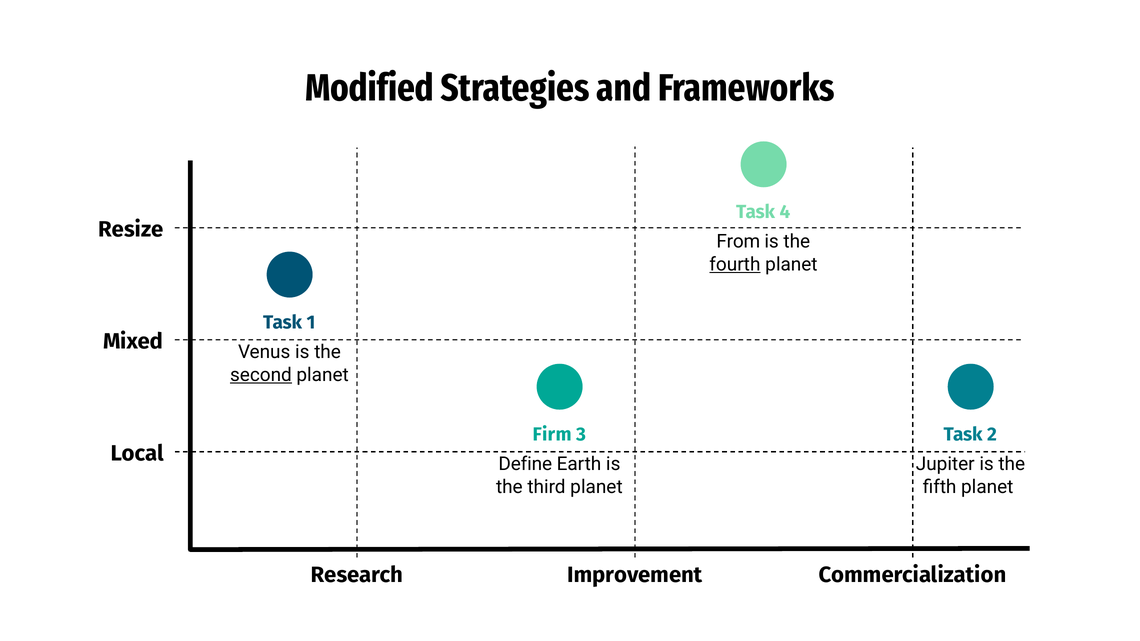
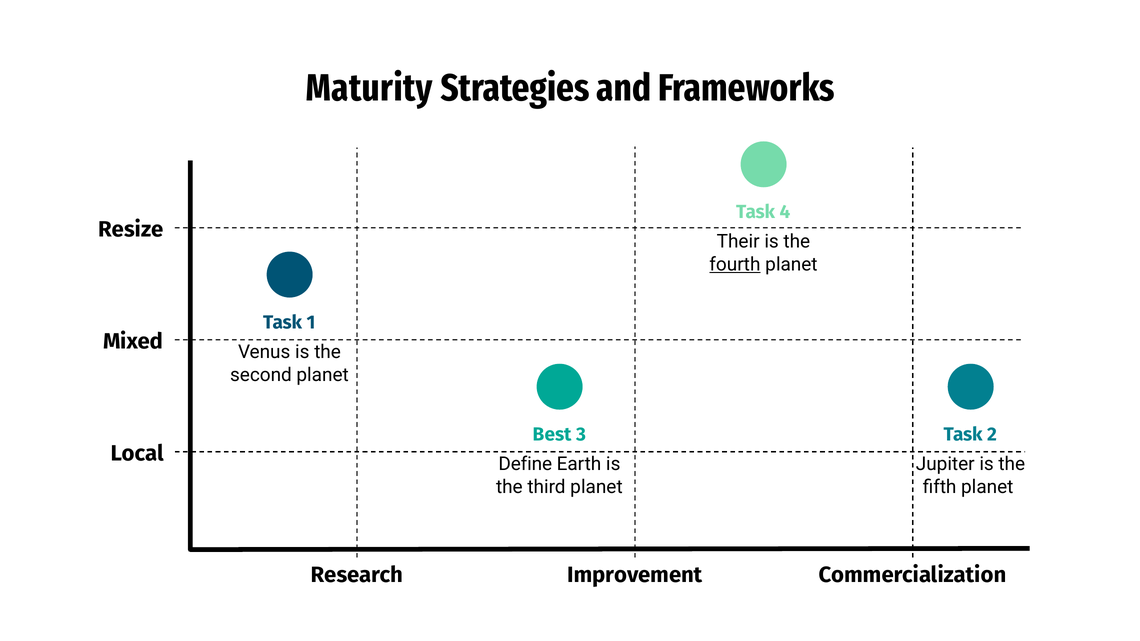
Modified: Modified -> Maturity (369, 88)
From: From -> Their (738, 242)
second underline: present -> none (261, 375)
Firm: Firm -> Best (552, 435)
